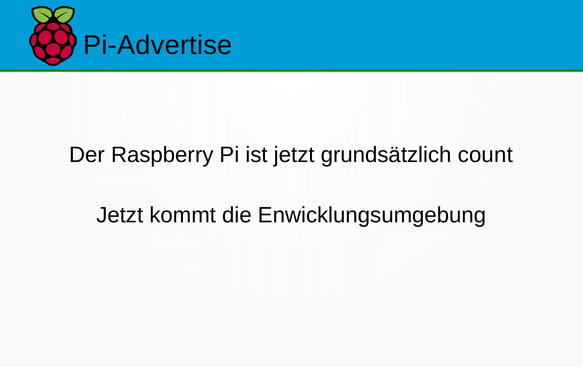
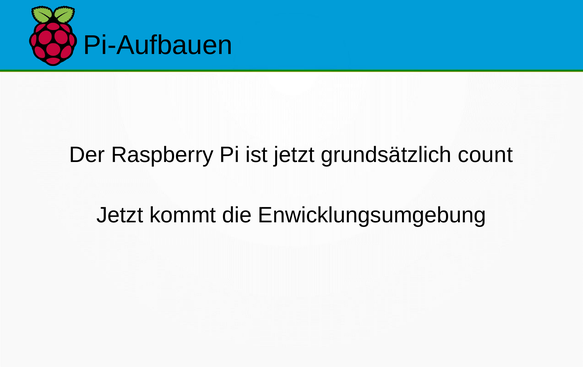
Pi-Advertise: Pi-Advertise -> Pi-Aufbauen (158, 45)
